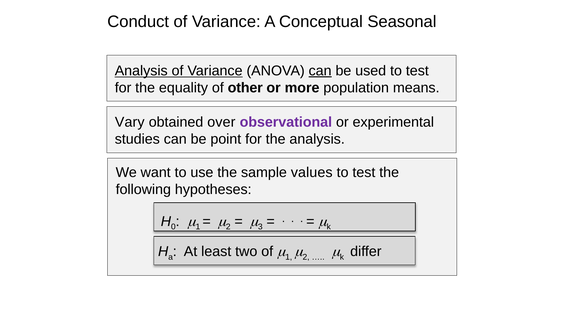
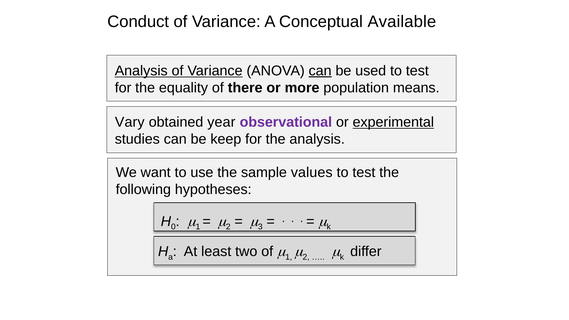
Seasonal: Seasonal -> Available (402, 22)
other: other -> there (245, 88)
over: over -> year (221, 122)
experimental underline: none -> present (393, 122)
point: point -> keep (226, 139)
